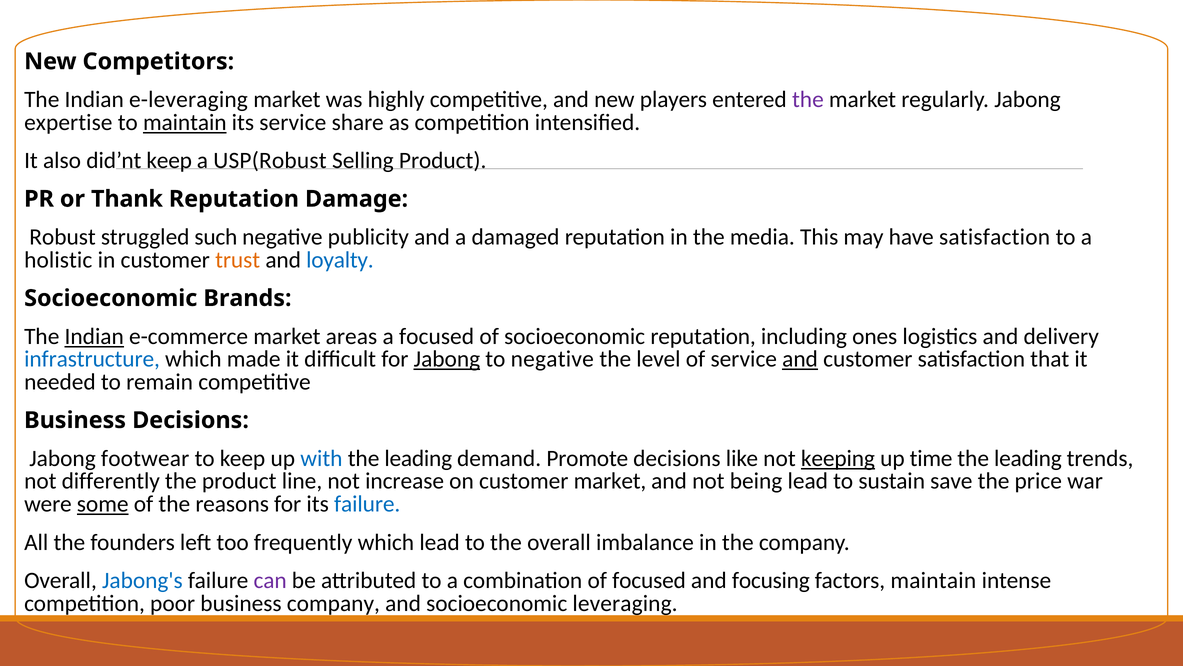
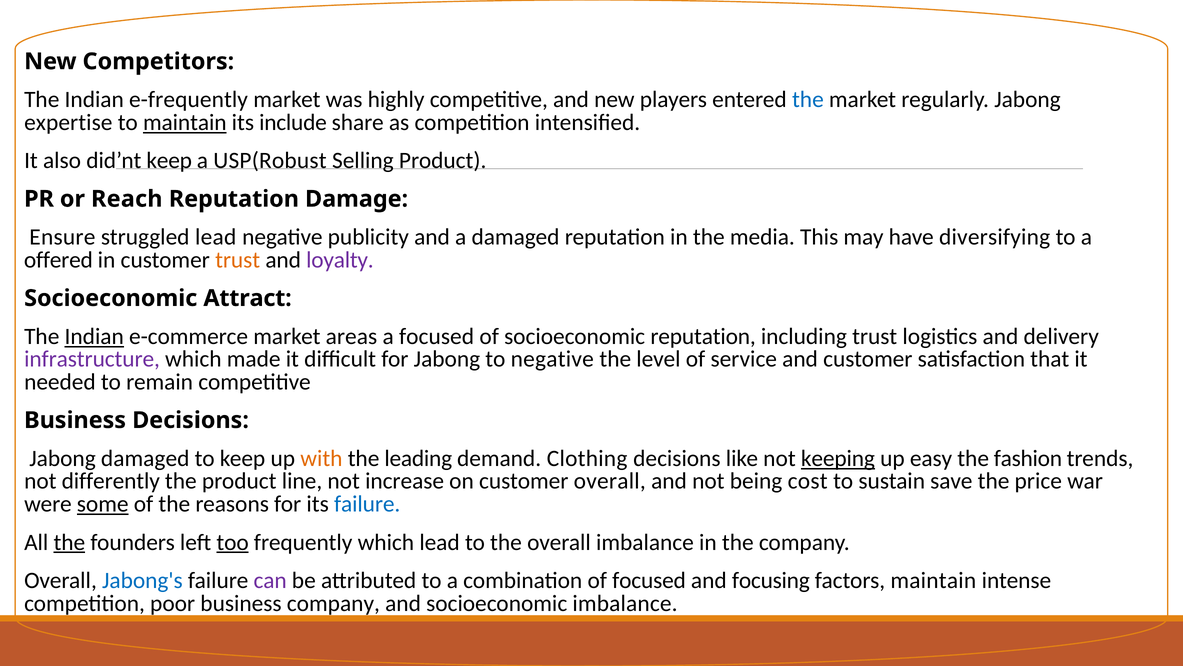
e-leveraging: e-leveraging -> e-frequently (188, 100)
the colour: purple -> blue (808, 100)
its service: service -> include (293, 122)
Thank: Thank -> Reach (127, 199)
Robust: Robust -> Ensure (62, 237)
struggled such: such -> lead (216, 237)
have satisfaction: satisfaction -> diversifying (995, 237)
holistic: holistic -> offered (58, 260)
loyalty colour: blue -> purple (340, 260)
Brands: Brands -> Attract (248, 298)
including ones: ones -> trust (875, 336)
infrastructure colour: blue -> purple (92, 359)
Jabong underline: present -> none (447, 359)
and underline: present -> none (800, 359)
Jabong footwear: footwear -> damaged (145, 458)
with colour: blue -> orange (321, 458)
Promote: Promote -> Clothing (587, 458)
time: time -> easy (931, 458)
leading: leading -> fashion (1028, 458)
customer market: market -> overall (610, 481)
being lead: lead -> cost (808, 481)
the underline: none -> present (69, 542)
too underline: none -> present (233, 542)
socioeconomic leveraging: leveraging -> imbalance (625, 603)
